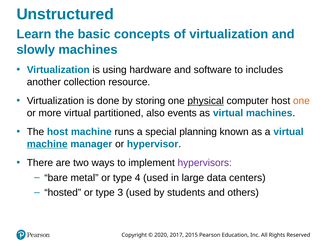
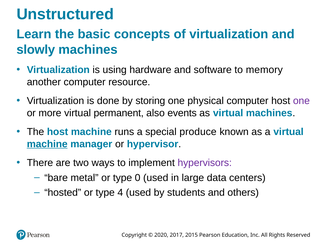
includes: includes -> memory (264, 70)
another collection: collection -> computer (85, 82)
physical underline: present -> none (206, 101)
one colour: orange -> purple (301, 101)
partitioned: partitioned -> permanent (119, 113)
planning: planning -> produce (198, 132)
4: 4 -> 0 (138, 178)
3: 3 -> 4 (120, 193)
